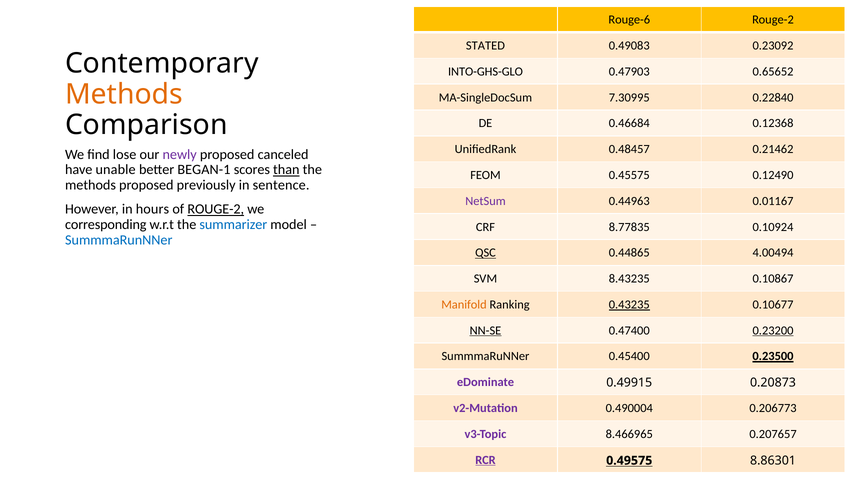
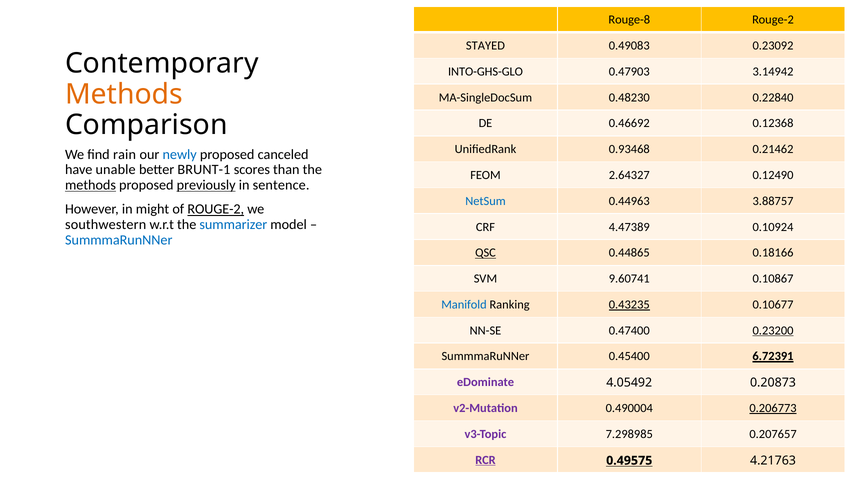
Rouge-6: Rouge-6 -> Rouge-8 (629, 20)
STATED: STATED -> STAYED (485, 46)
0.65652: 0.65652 -> 3.14942 (773, 72)
7.30995: 7.30995 -> 0.48230 (629, 97)
0.46684: 0.46684 -> 0.46692 (629, 123)
0.48457: 0.48457 -> 0.93468 (629, 149)
lose: lose -> rain (125, 155)
newly colour: purple -> blue (180, 155)
BEGAN-1: BEGAN-1 -> BRUNT-1 (204, 170)
than underline: present -> none (286, 170)
0.45575: 0.45575 -> 2.64327 (629, 175)
methods underline: none -> present (91, 185)
previously underline: none -> present (206, 185)
NetSum colour: purple -> blue (485, 201)
0.01167: 0.01167 -> 3.88757 (773, 201)
hours: hours -> might (153, 209)
corresponding: corresponding -> southwestern (106, 225)
8.77835: 8.77835 -> 4.47389 (629, 227)
4.00494: 4.00494 -> 0.18166 (773, 253)
8.43235: 8.43235 -> 9.60741 (629, 279)
Manifold colour: orange -> blue (464, 305)
NN-SE underline: present -> none (485, 331)
0.23500: 0.23500 -> 6.72391 (773, 357)
0.49915: 0.49915 -> 4.05492 (629, 383)
0.206773 underline: none -> present (773, 408)
8.466965: 8.466965 -> 7.298985 (629, 434)
8.86301: 8.86301 -> 4.21763 (773, 461)
